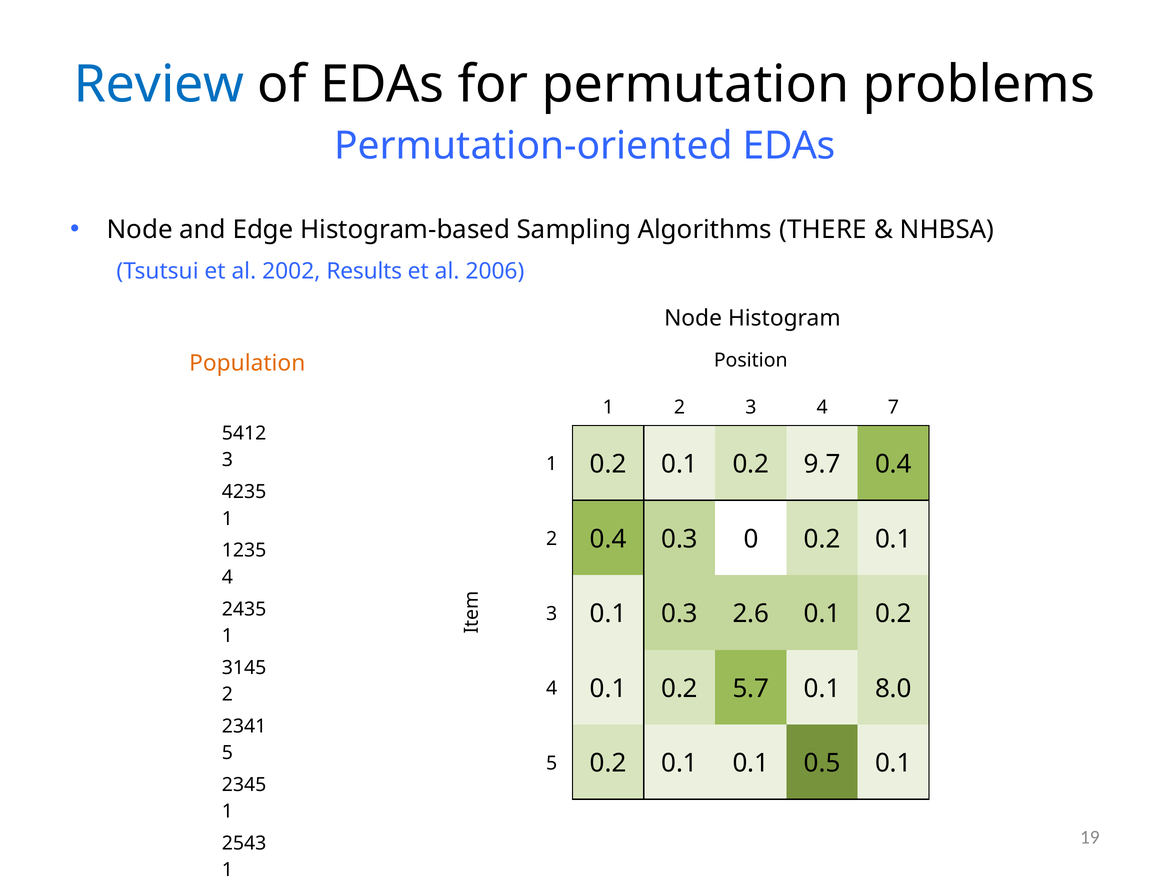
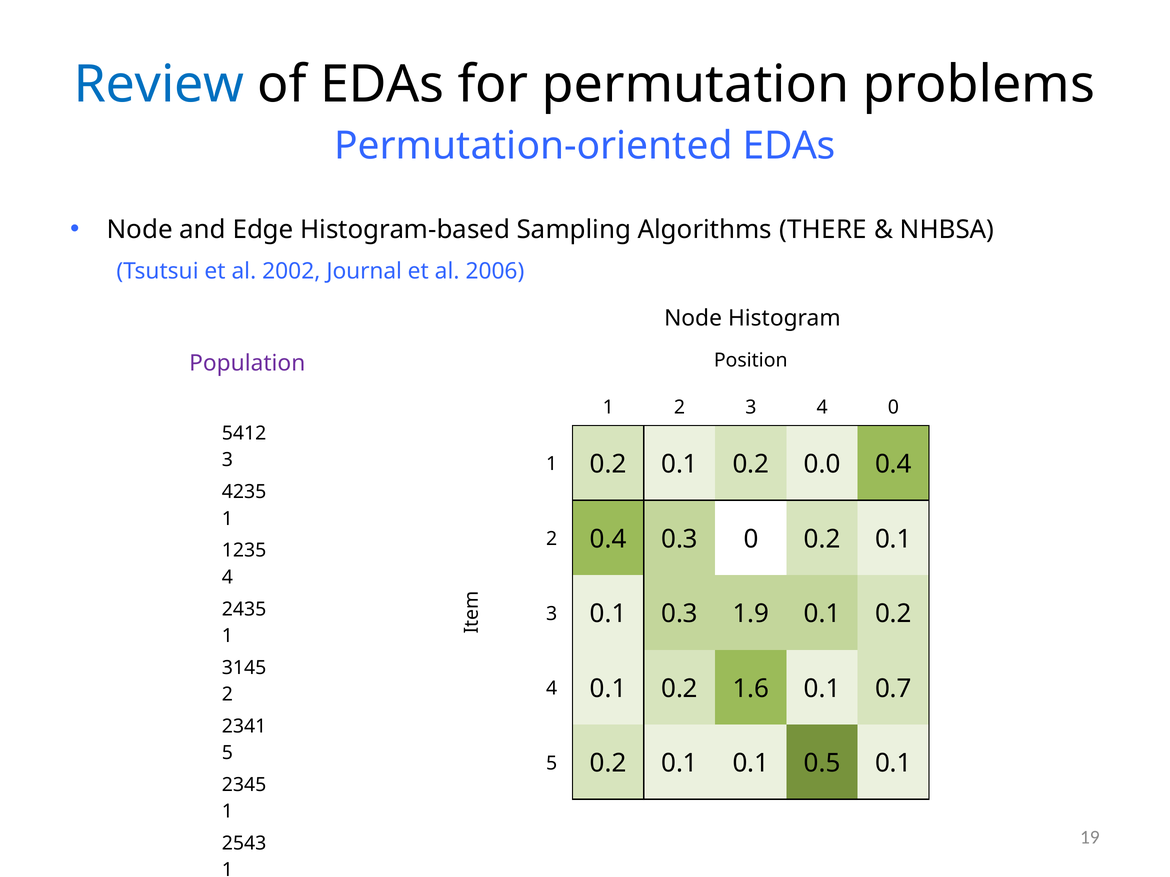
Results: Results -> Journal (364, 271)
Population colour: orange -> purple (247, 363)
4 7: 7 -> 0 (893, 408)
9.7: 9.7 -> 0.0 (822, 465)
2.6: 2.6 -> 1.9 (751, 614)
5.7: 5.7 -> 1.6 (751, 689)
8.0: 8.0 -> 0.7 (893, 689)
